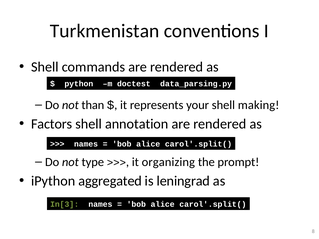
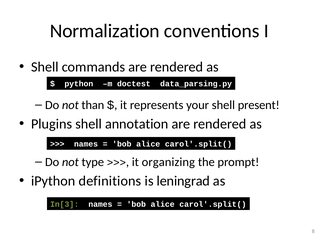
Turkmenistan: Turkmenistan -> Normalization (105, 31)
making: making -> present (259, 105)
Factors: Factors -> Plugins (52, 124)
aggregated: aggregated -> definitions (110, 181)
